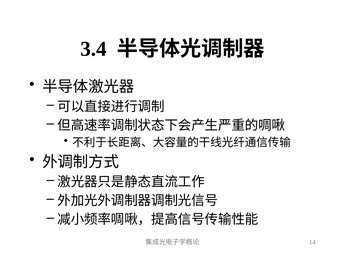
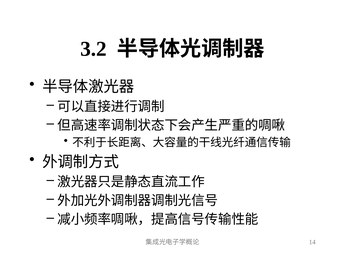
3.4: 3.4 -> 3.2 (93, 49)
